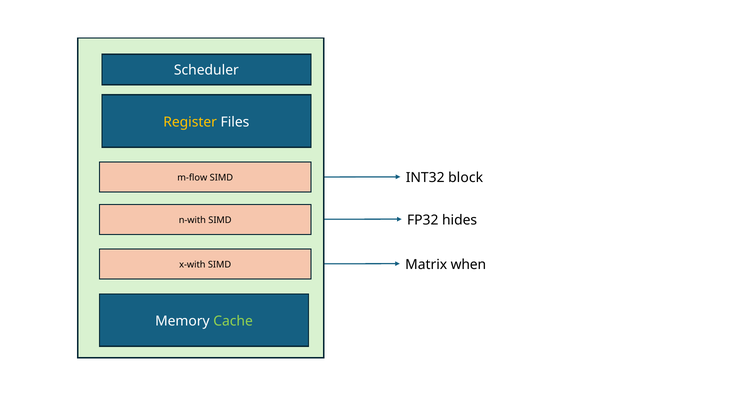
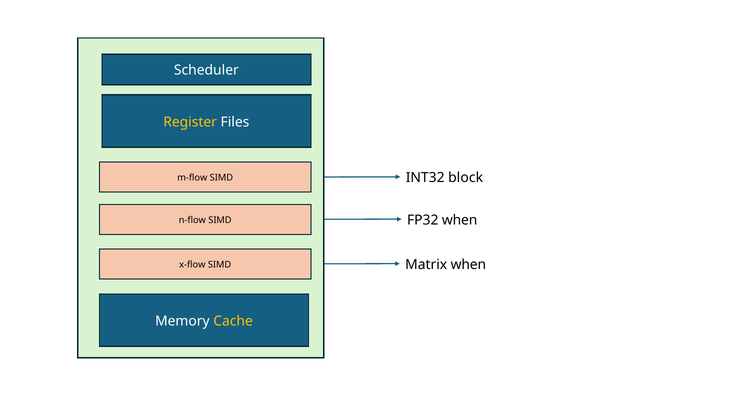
FP32 hides: hides -> when (460, 220)
n-with: n-with -> n-flow (192, 220)
x-with: x-with -> x-flow (192, 265)
Cache colour: light green -> yellow (233, 321)
